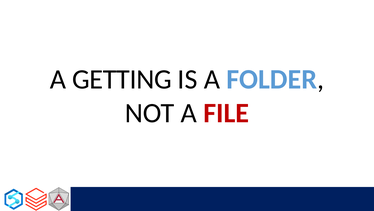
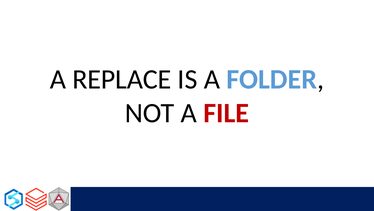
GETTING: GETTING -> REPLACE (122, 79)
